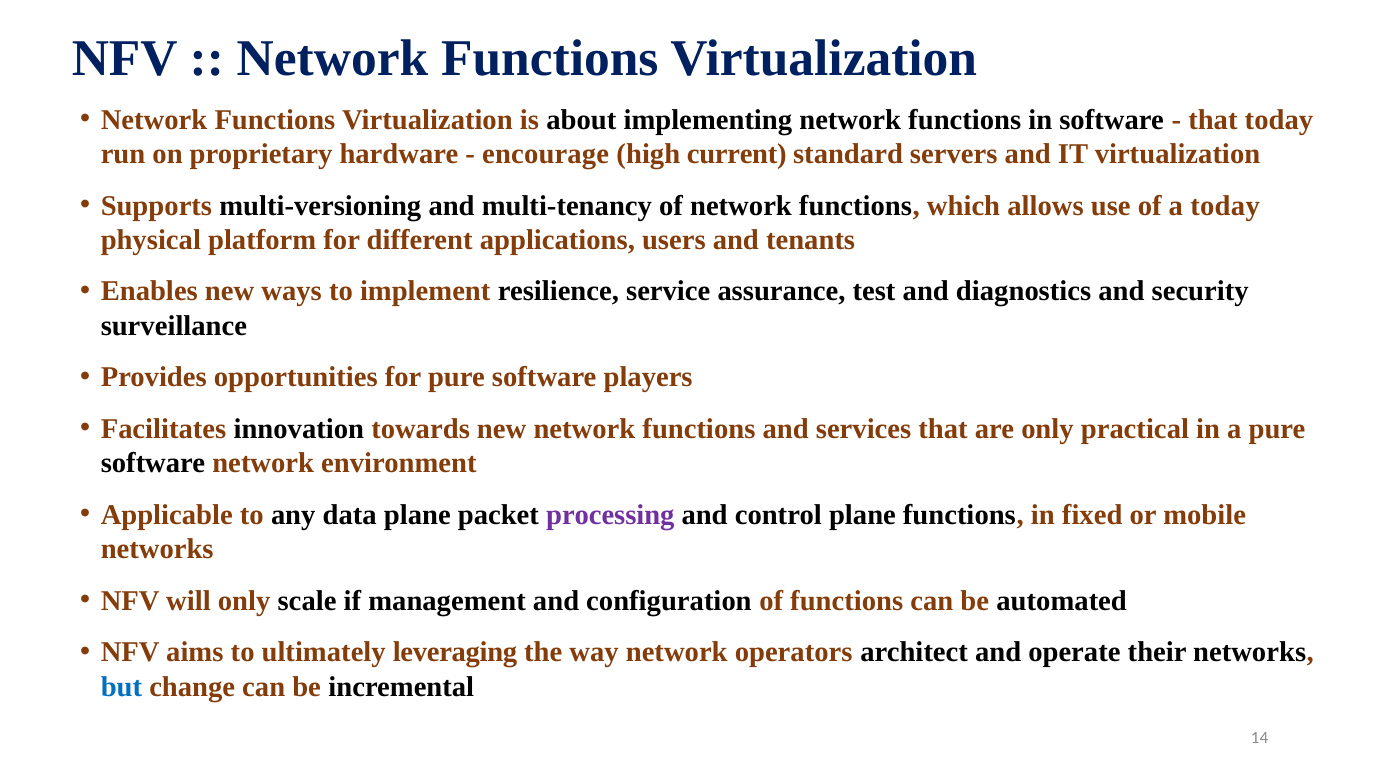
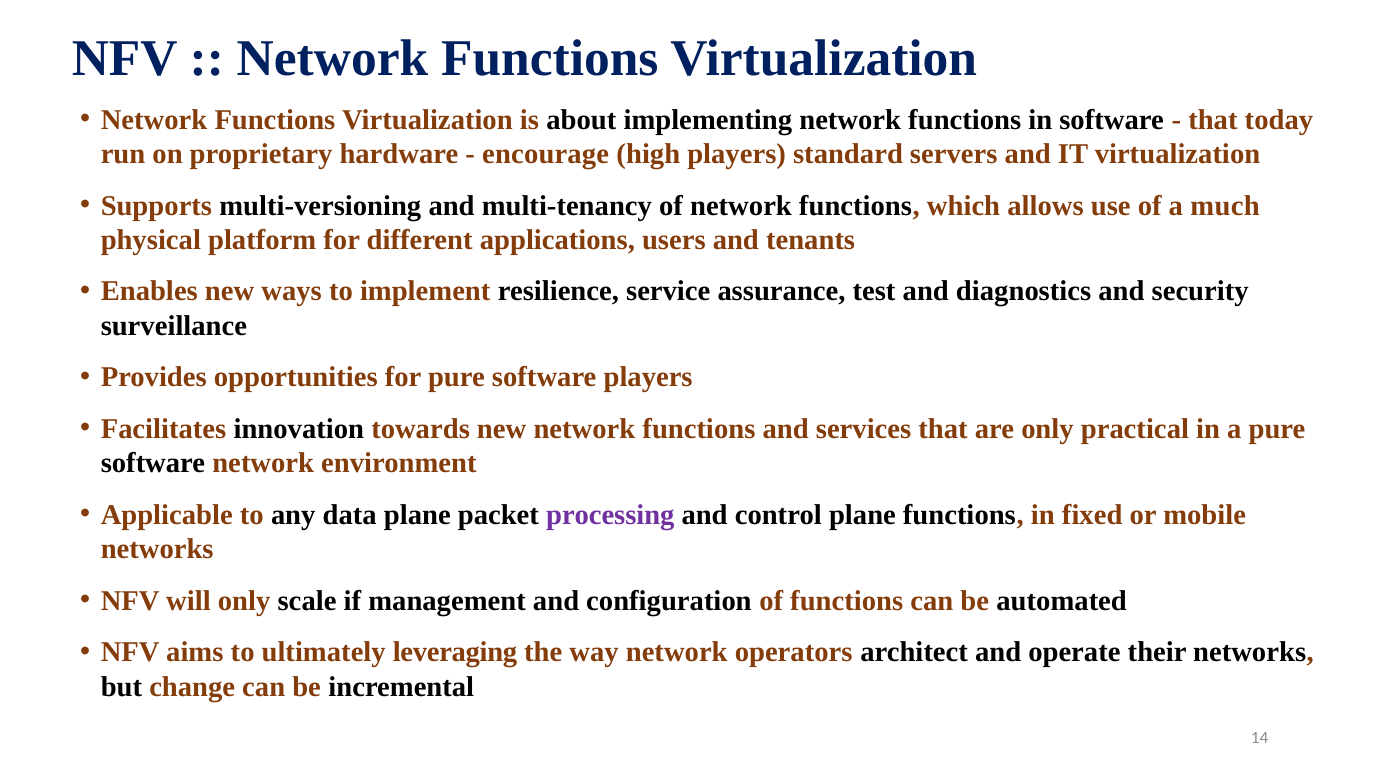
high current: current -> players (737, 154)
a today: today -> much (1225, 205)
but colour: blue -> black (121, 686)
